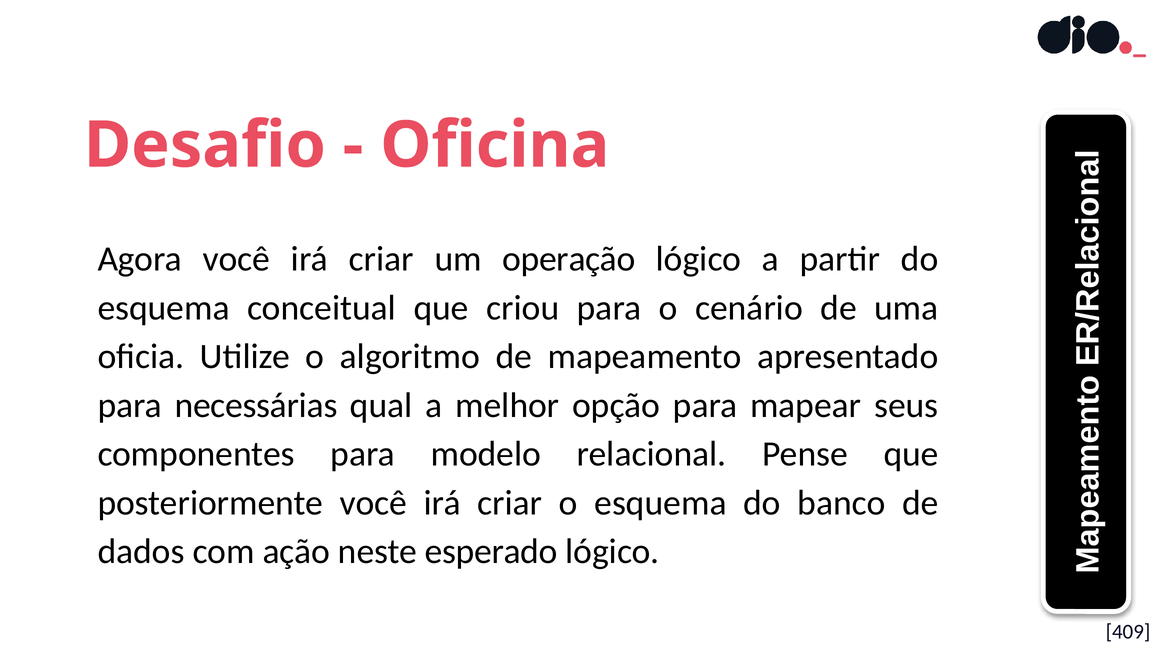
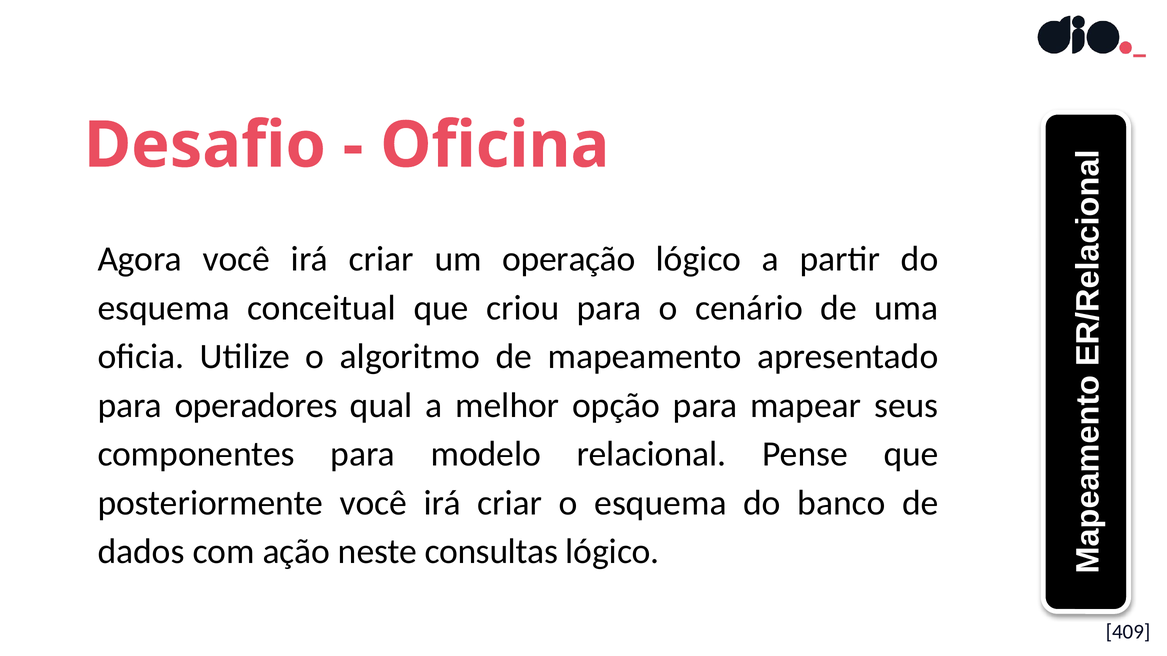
necessárias: necessárias -> operadores (256, 406)
esperado: esperado -> consultas (491, 552)
